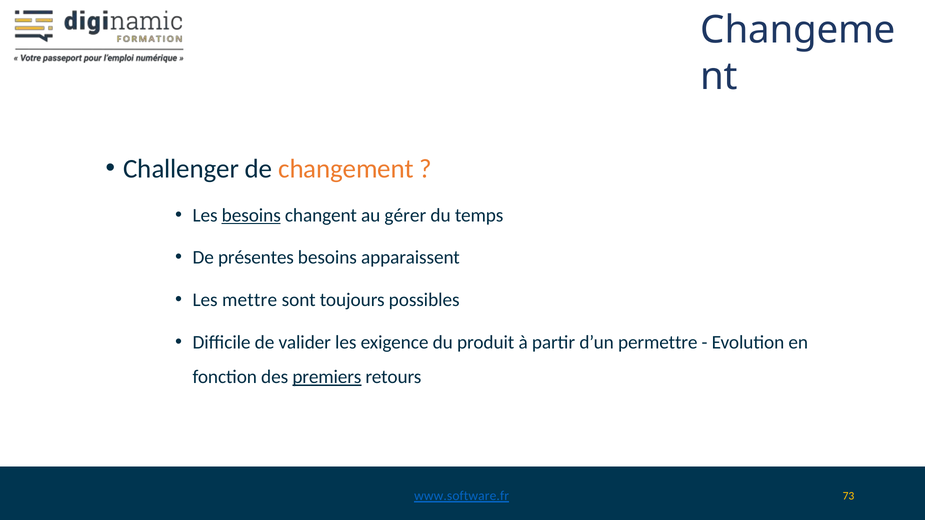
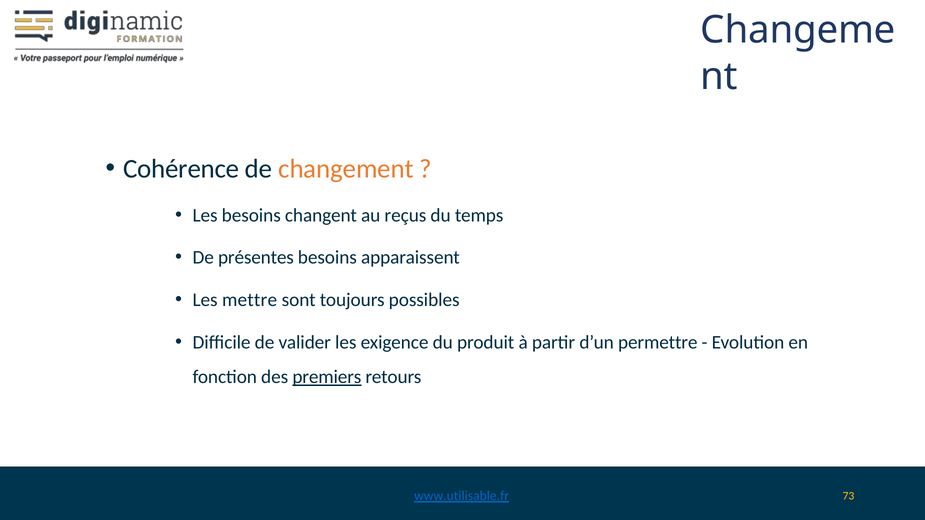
Challenger: Challenger -> Cohérence (181, 169)
besoins underline: present -> none (251, 215)
gérer: gérer -> reçus (405, 215)
www.software.fr: www.software.fr -> www.utilisable.fr (462, 496)
